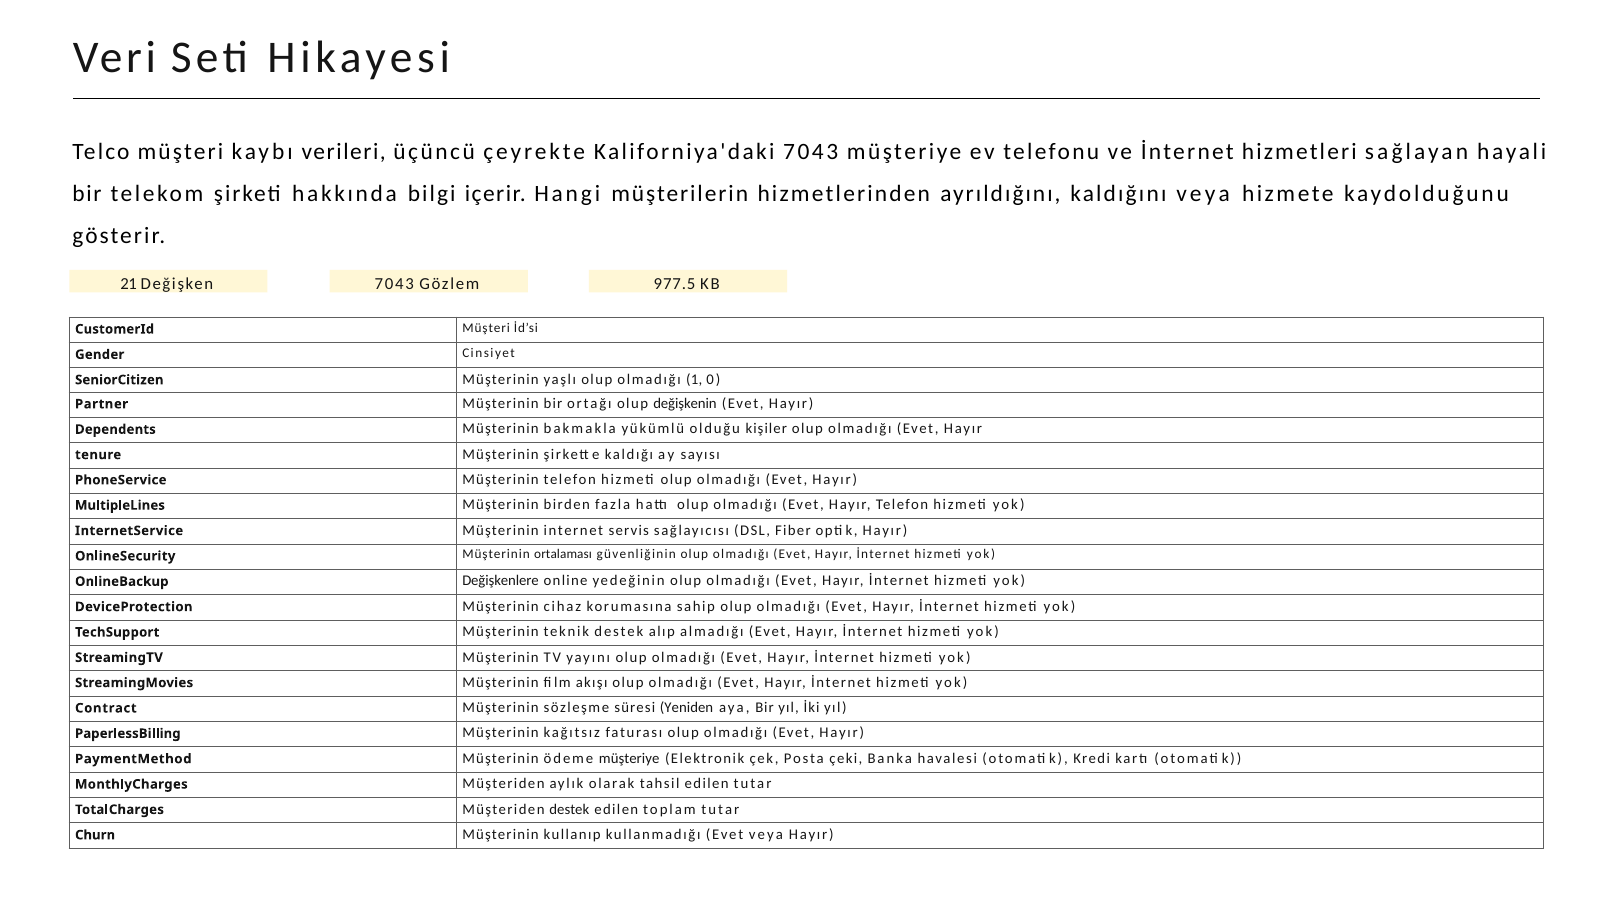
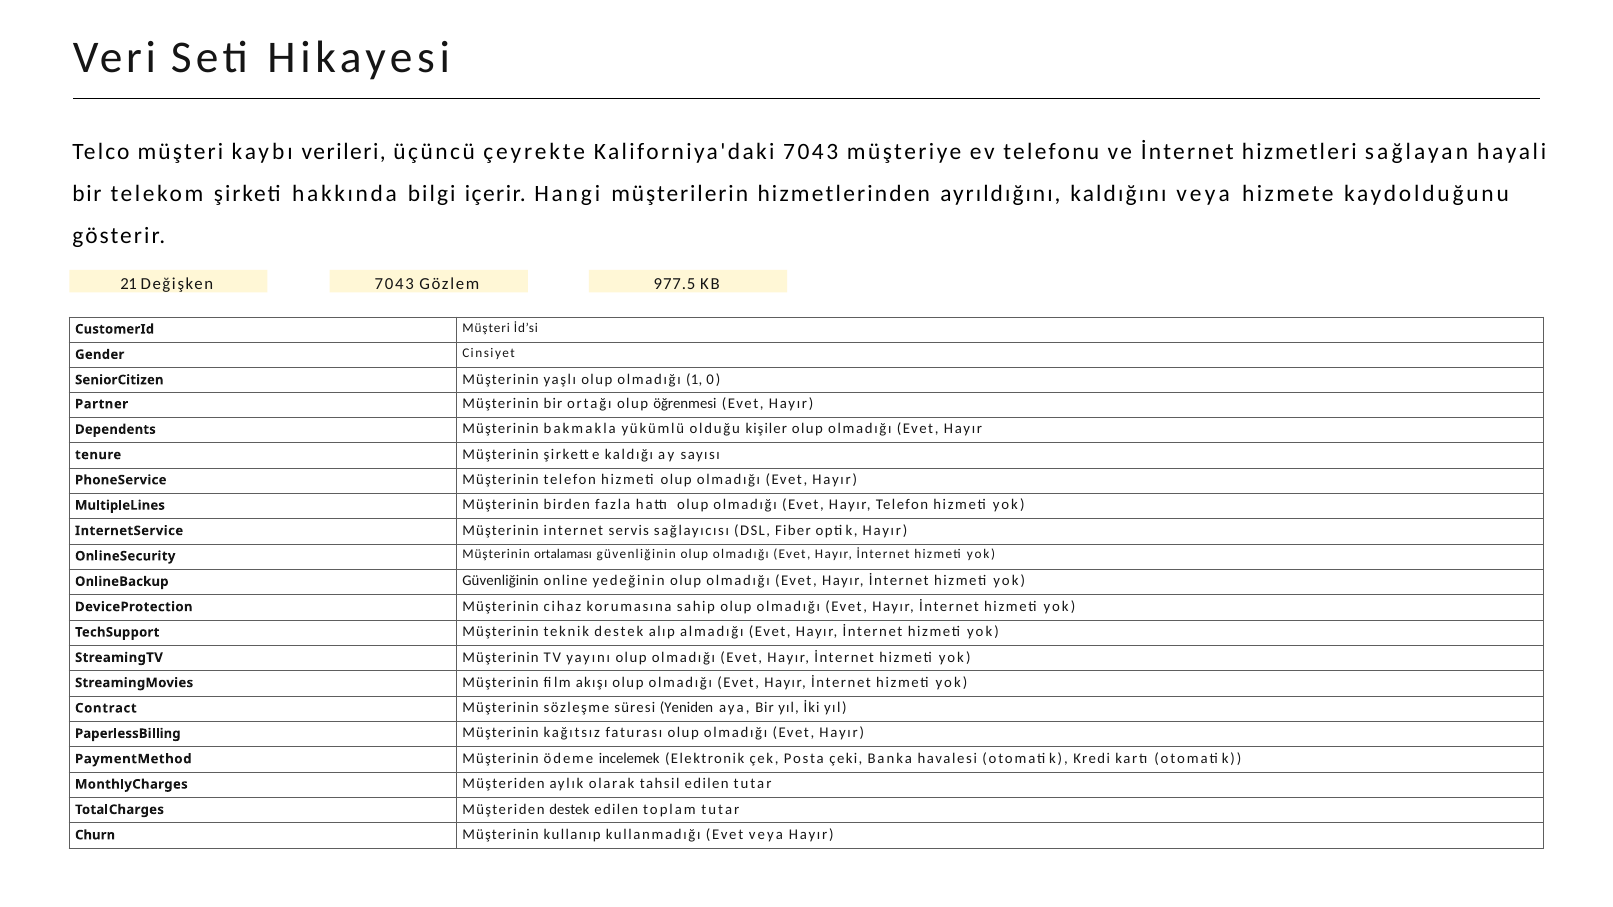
değişkenin: değişkenin -> öğrenmesi (685, 404)
OnlineBackup Değişkenlere: Değişkenlere -> Güvenliğinin (500, 581)
ödeme müşteriye: müşteriye -> incelemek (629, 759)
